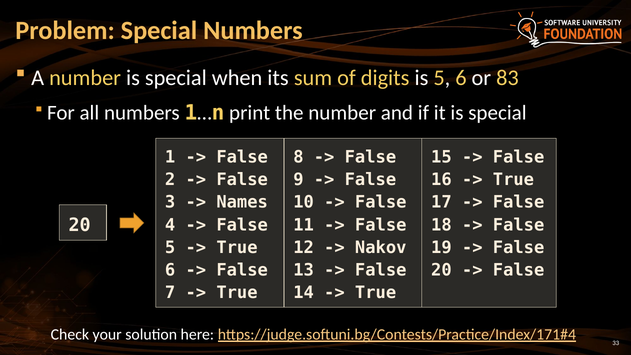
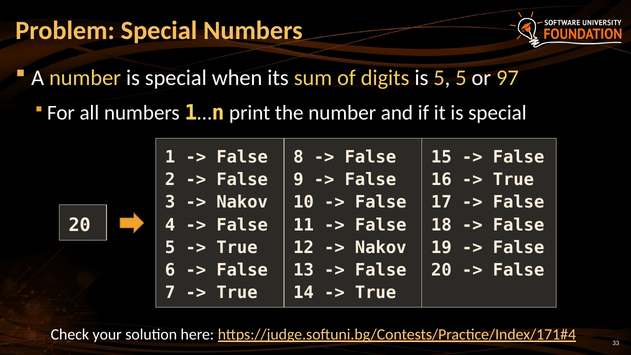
5 6: 6 -> 5 (461, 78)
83: 83 -> 97 (507, 78)
Names: Names -> Nakov (242, 202)
